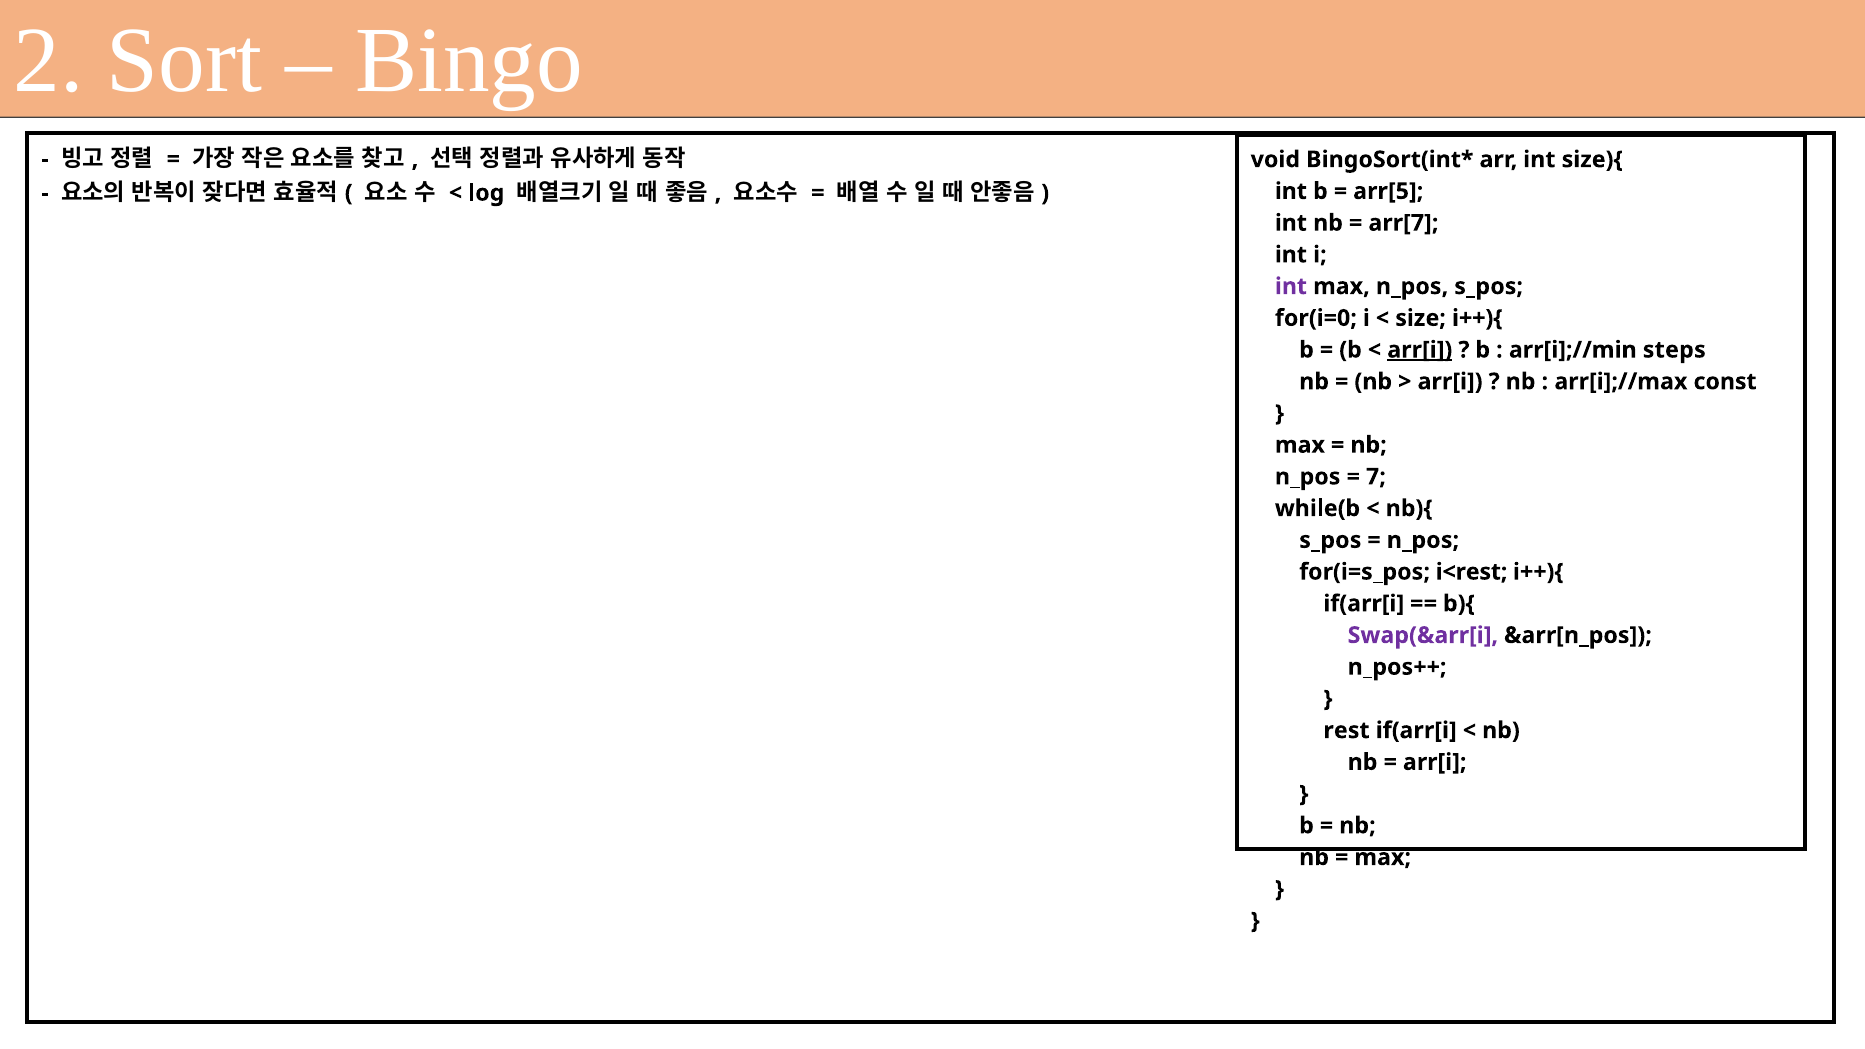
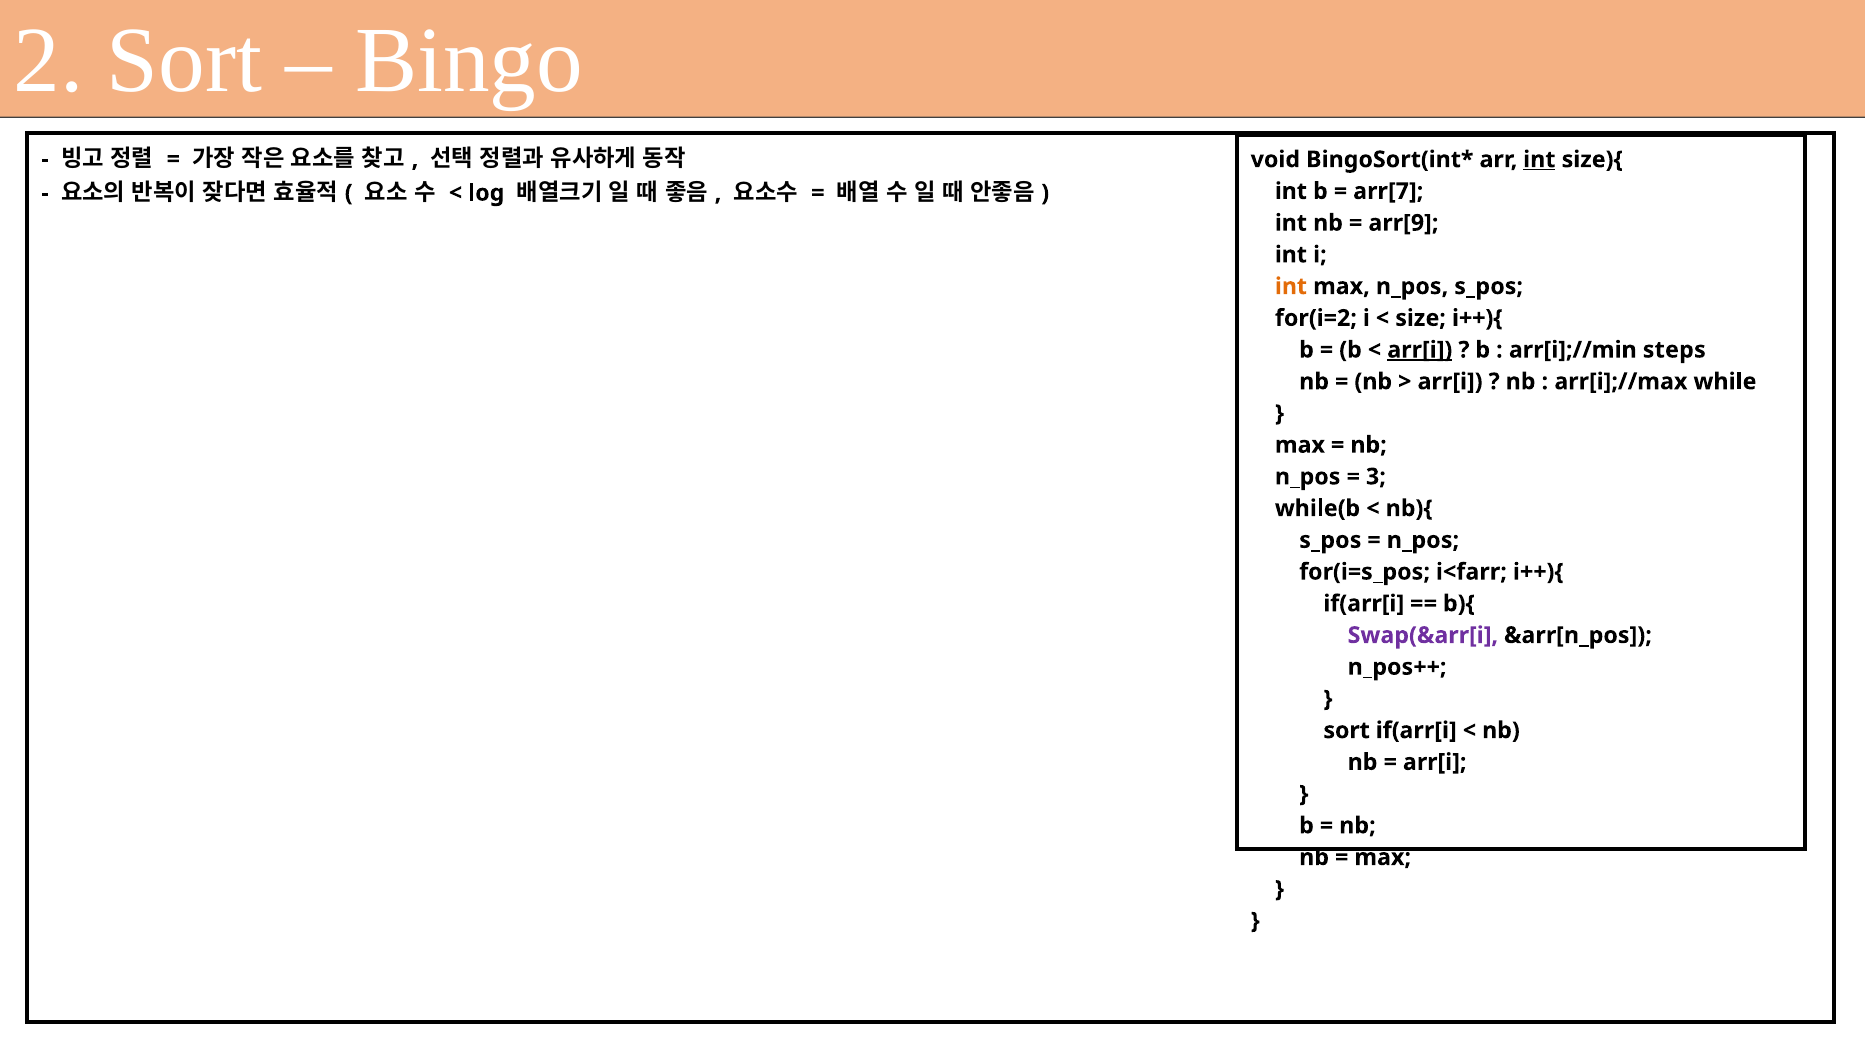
int underline: none -> present (1539, 160)
arr[5: arr[5 -> arr[7 (1388, 191)
arr[7: arr[7 -> arr[9 (1403, 223)
int colour: purple -> orange (1291, 286)
for(i=0: for(i=0 -> for(i=2 (1316, 318)
const: const -> while (1725, 382)
7: 7 -> 3 (1376, 477)
i<rest: i<rest -> i<farr (1471, 572)
rest: rest -> sort (1347, 731)
